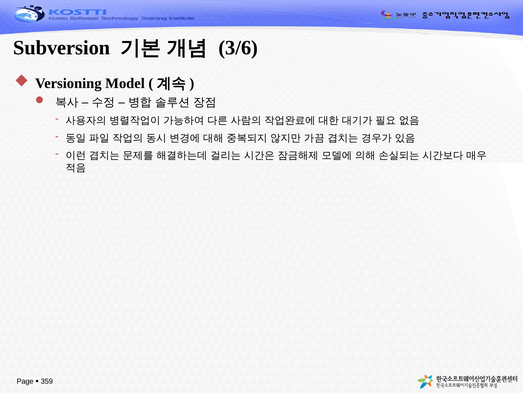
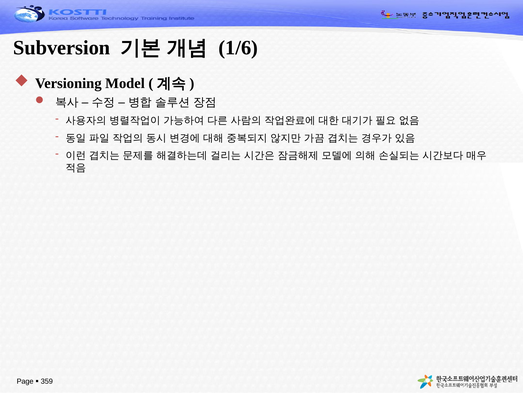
3/6: 3/6 -> 1/6 (238, 48)
